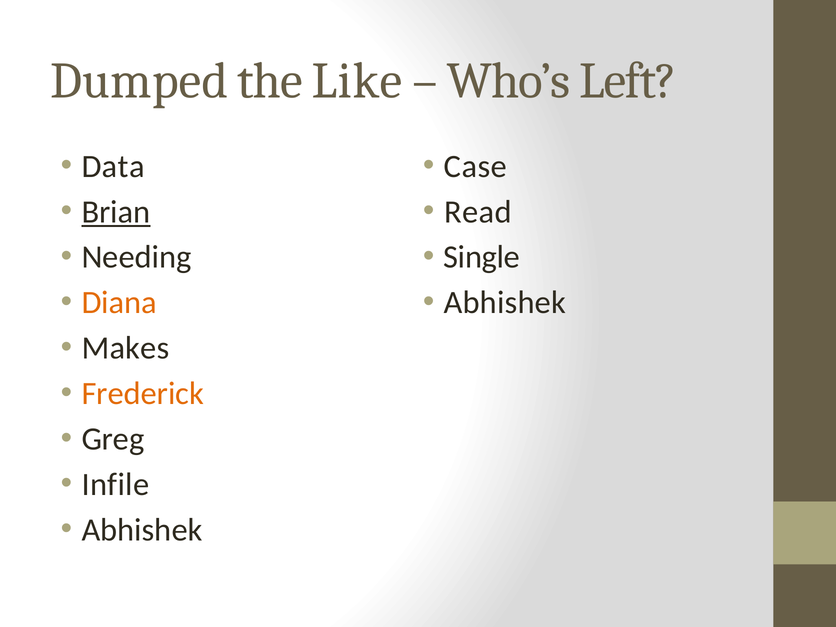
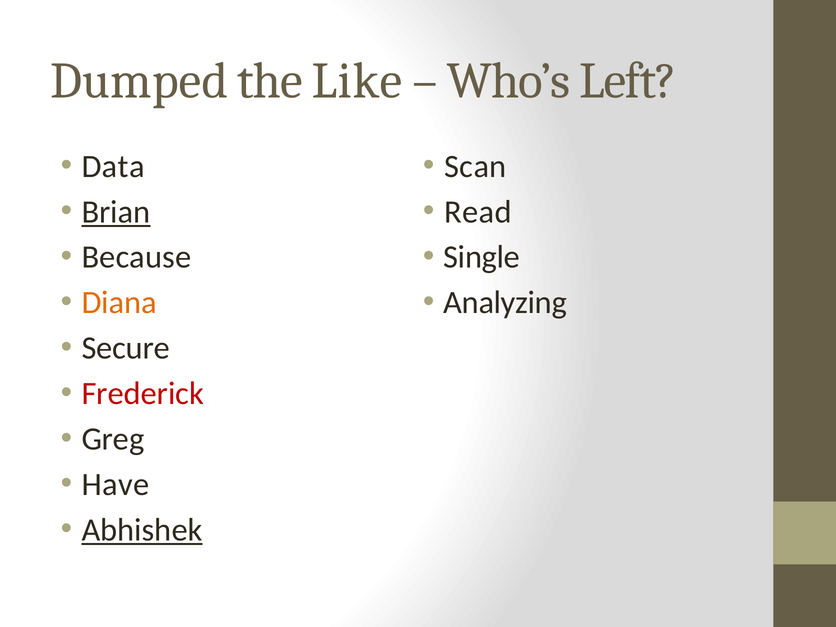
Case: Case -> Scan (475, 166)
Needing: Needing -> Because (136, 257)
Abhishek: Abhishek -> Analyzing (505, 303)
Makes: Makes -> Secure (126, 348)
Frederick colour: orange -> red (143, 394)
Infile: Infile -> Have (115, 485)
Abhishek underline: none -> present (142, 530)
